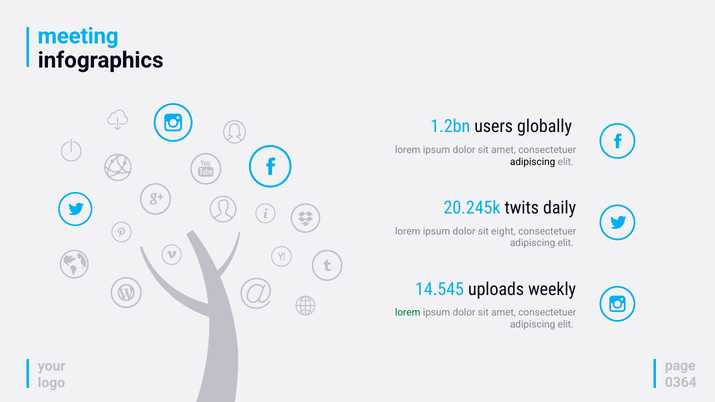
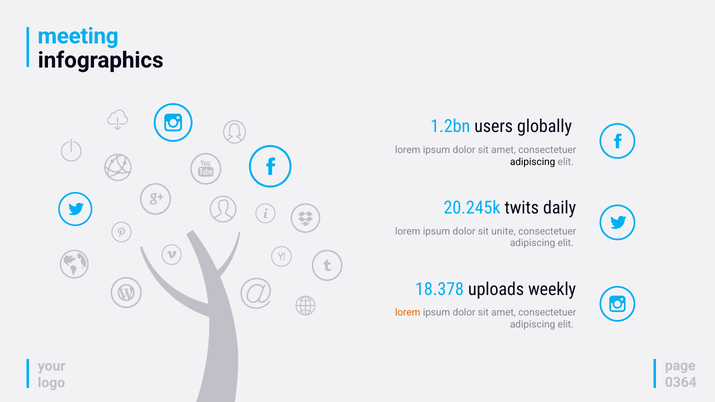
eight: eight -> unite (503, 231)
14.545: 14.545 -> 18.378 (440, 290)
lorem colour: green -> orange (408, 313)
